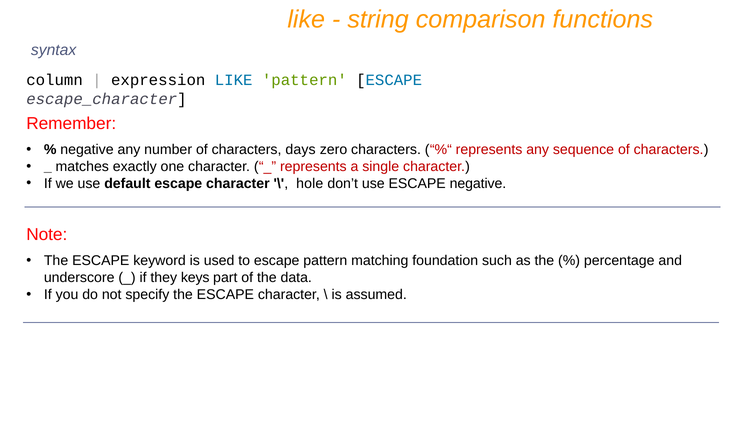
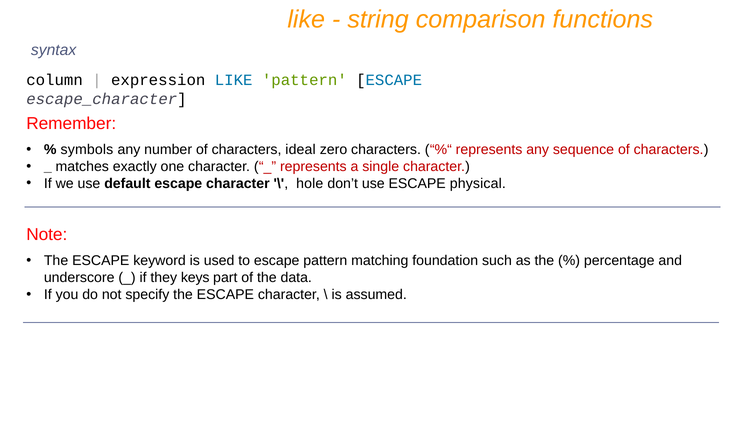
negative: negative -> symbols (87, 150)
days: days -> ideal (301, 150)
ESCAPE negative: negative -> physical (478, 184)
